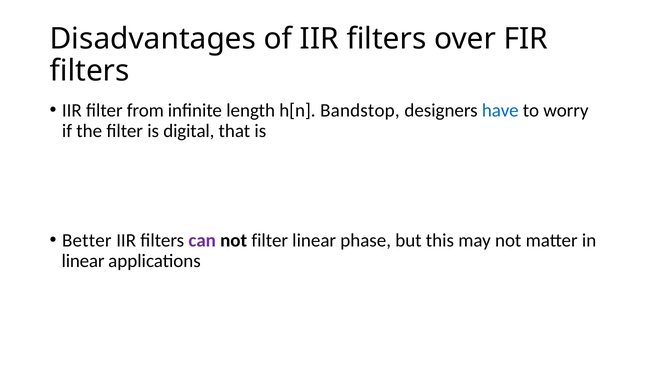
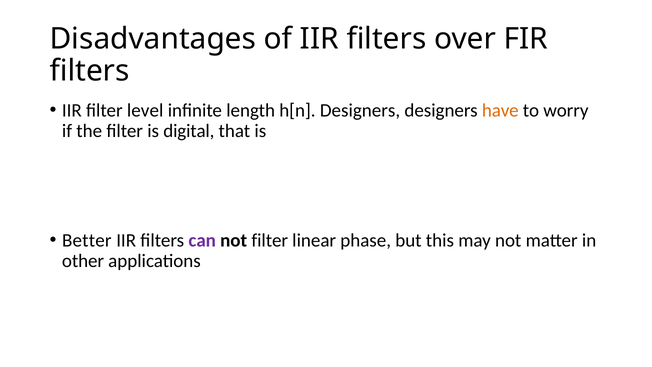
from: from -> level (145, 110)
h[n Bandstop: Bandstop -> Designers (360, 110)
have colour: blue -> orange (500, 110)
linear: linear -> other (83, 261)
